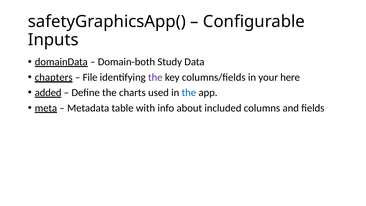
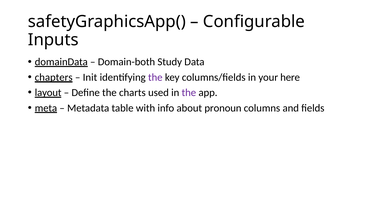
File: File -> Init (90, 77)
added: added -> layout (48, 93)
the colour: blue -> purple (189, 93)
included: included -> pronoun (223, 108)
